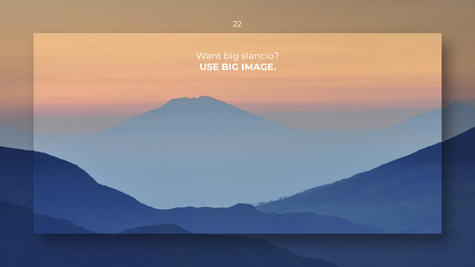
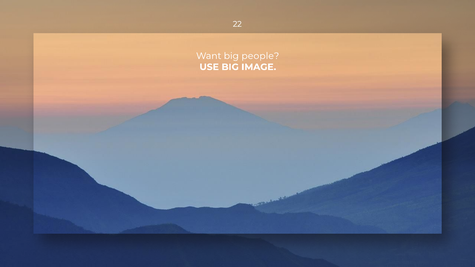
slancio: slancio -> people (260, 56)
